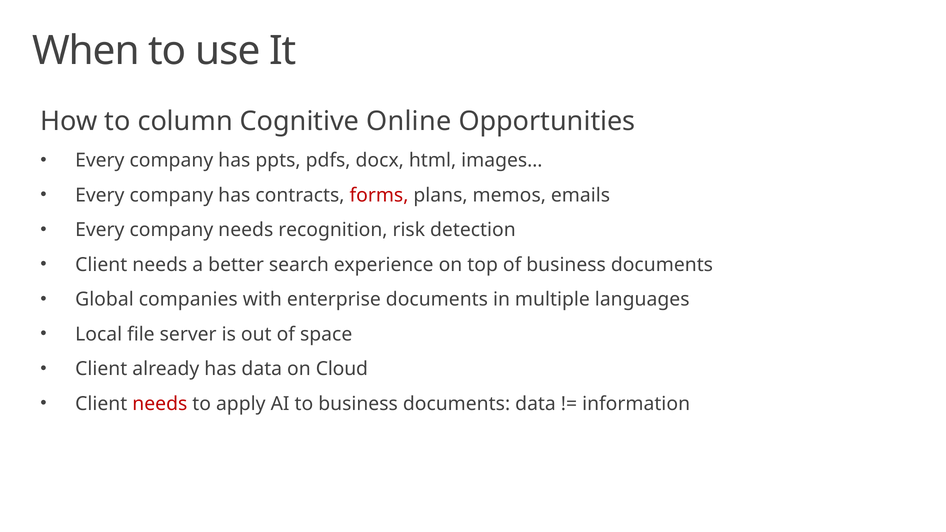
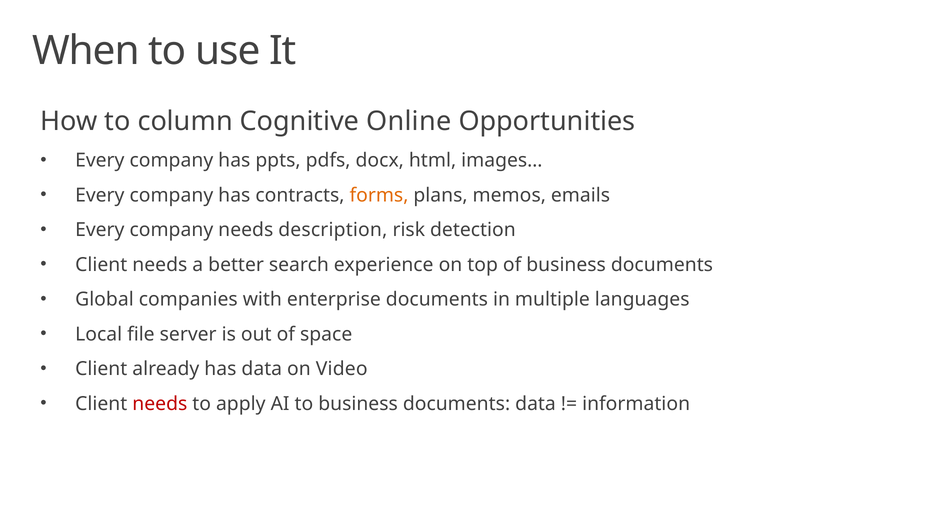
forms colour: red -> orange (379, 195)
recognition: recognition -> description (333, 230)
Cloud: Cloud -> Video (342, 369)
